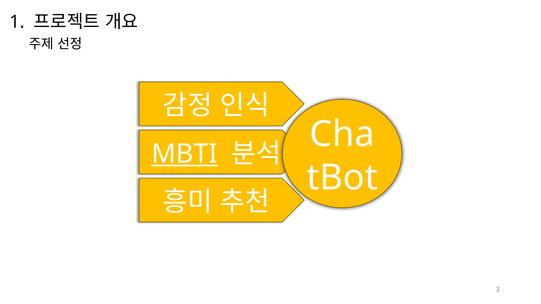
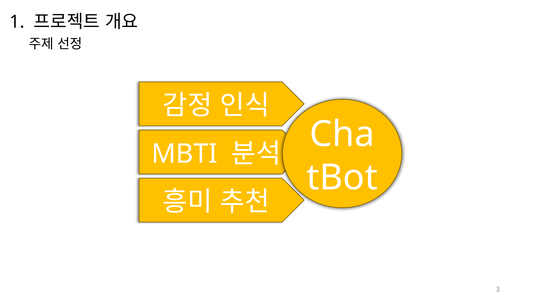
MBTI underline: present -> none (185, 154)
